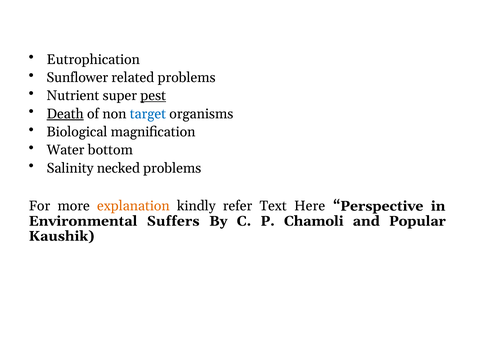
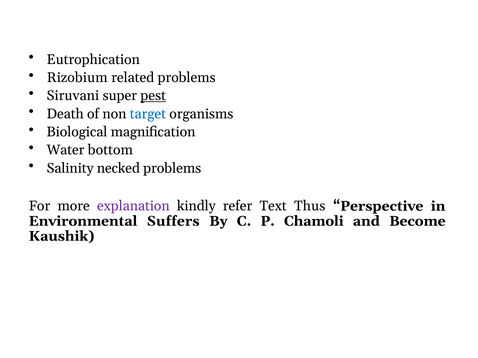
Sunflower: Sunflower -> Rizobium (77, 78)
Nutrient: Nutrient -> Siruvani (73, 96)
Death underline: present -> none (65, 114)
explanation colour: orange -> purple (133, 206)
Here: Here -> Thus (310, 206)
Popular: Popular -> Become (417, 221)
